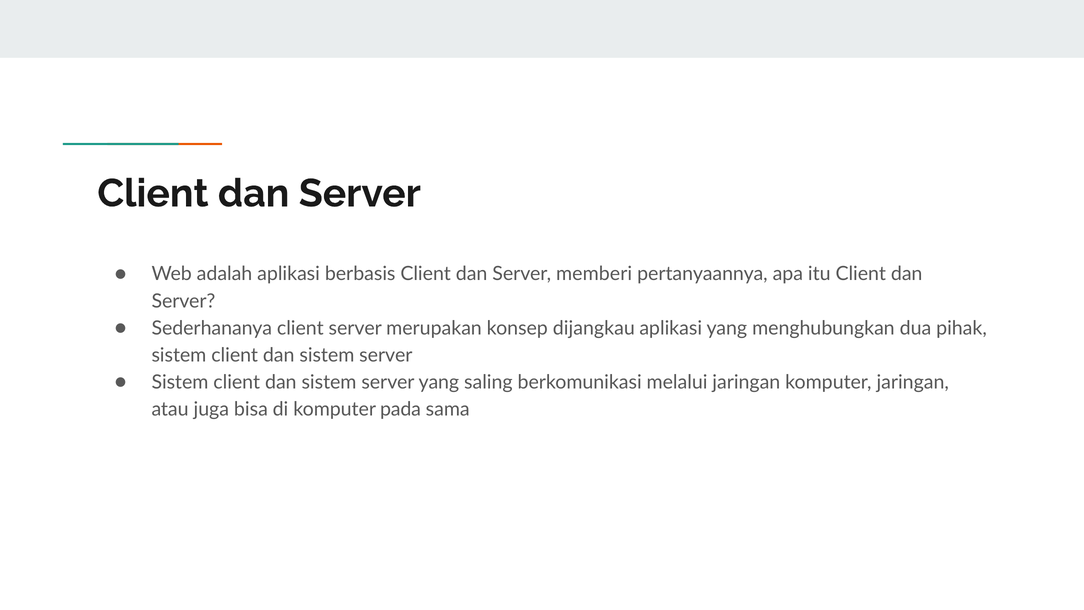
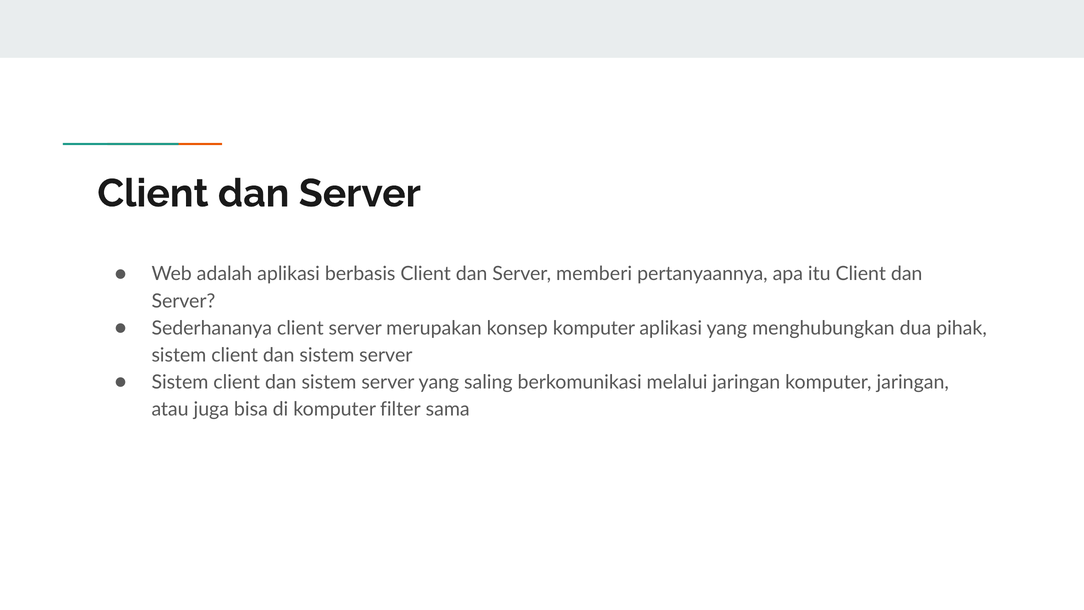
konsep dijangkau: dijangkau -> komputer (594, 328)
pada: pada -> filter (400, 409)
